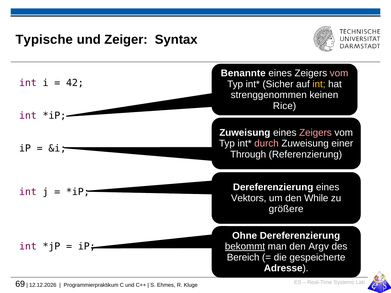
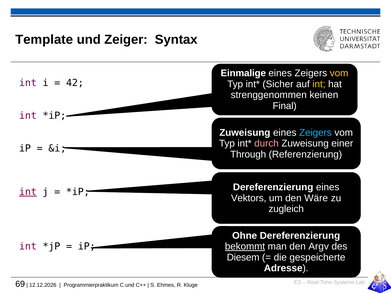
Typische: Typische -> Template (44, 40)
Benannte: Benannte -> Einmalige (243, 73)
vom colour: pink -> yellow (339, 73)
Rice: Rice -> Final (285, 106)
Zeigers colour: pink -> light blue (315, 133)
int underline: none -> present (28, 192)
While: While -> Wäre (316, 198)
größere: größere -> zugleich (286, 209)
Bereich: Bereich -> Diesem (243, 258)
